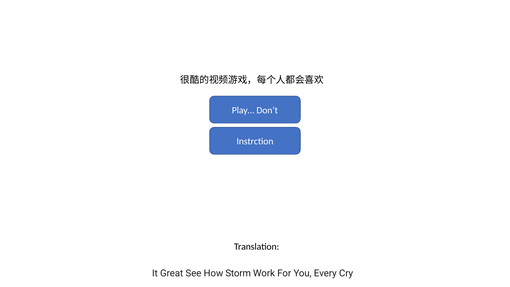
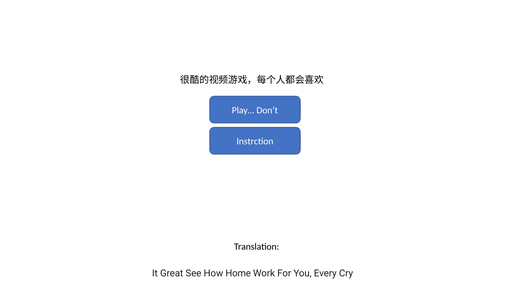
Storm: Storm -> Home (238, 273)
